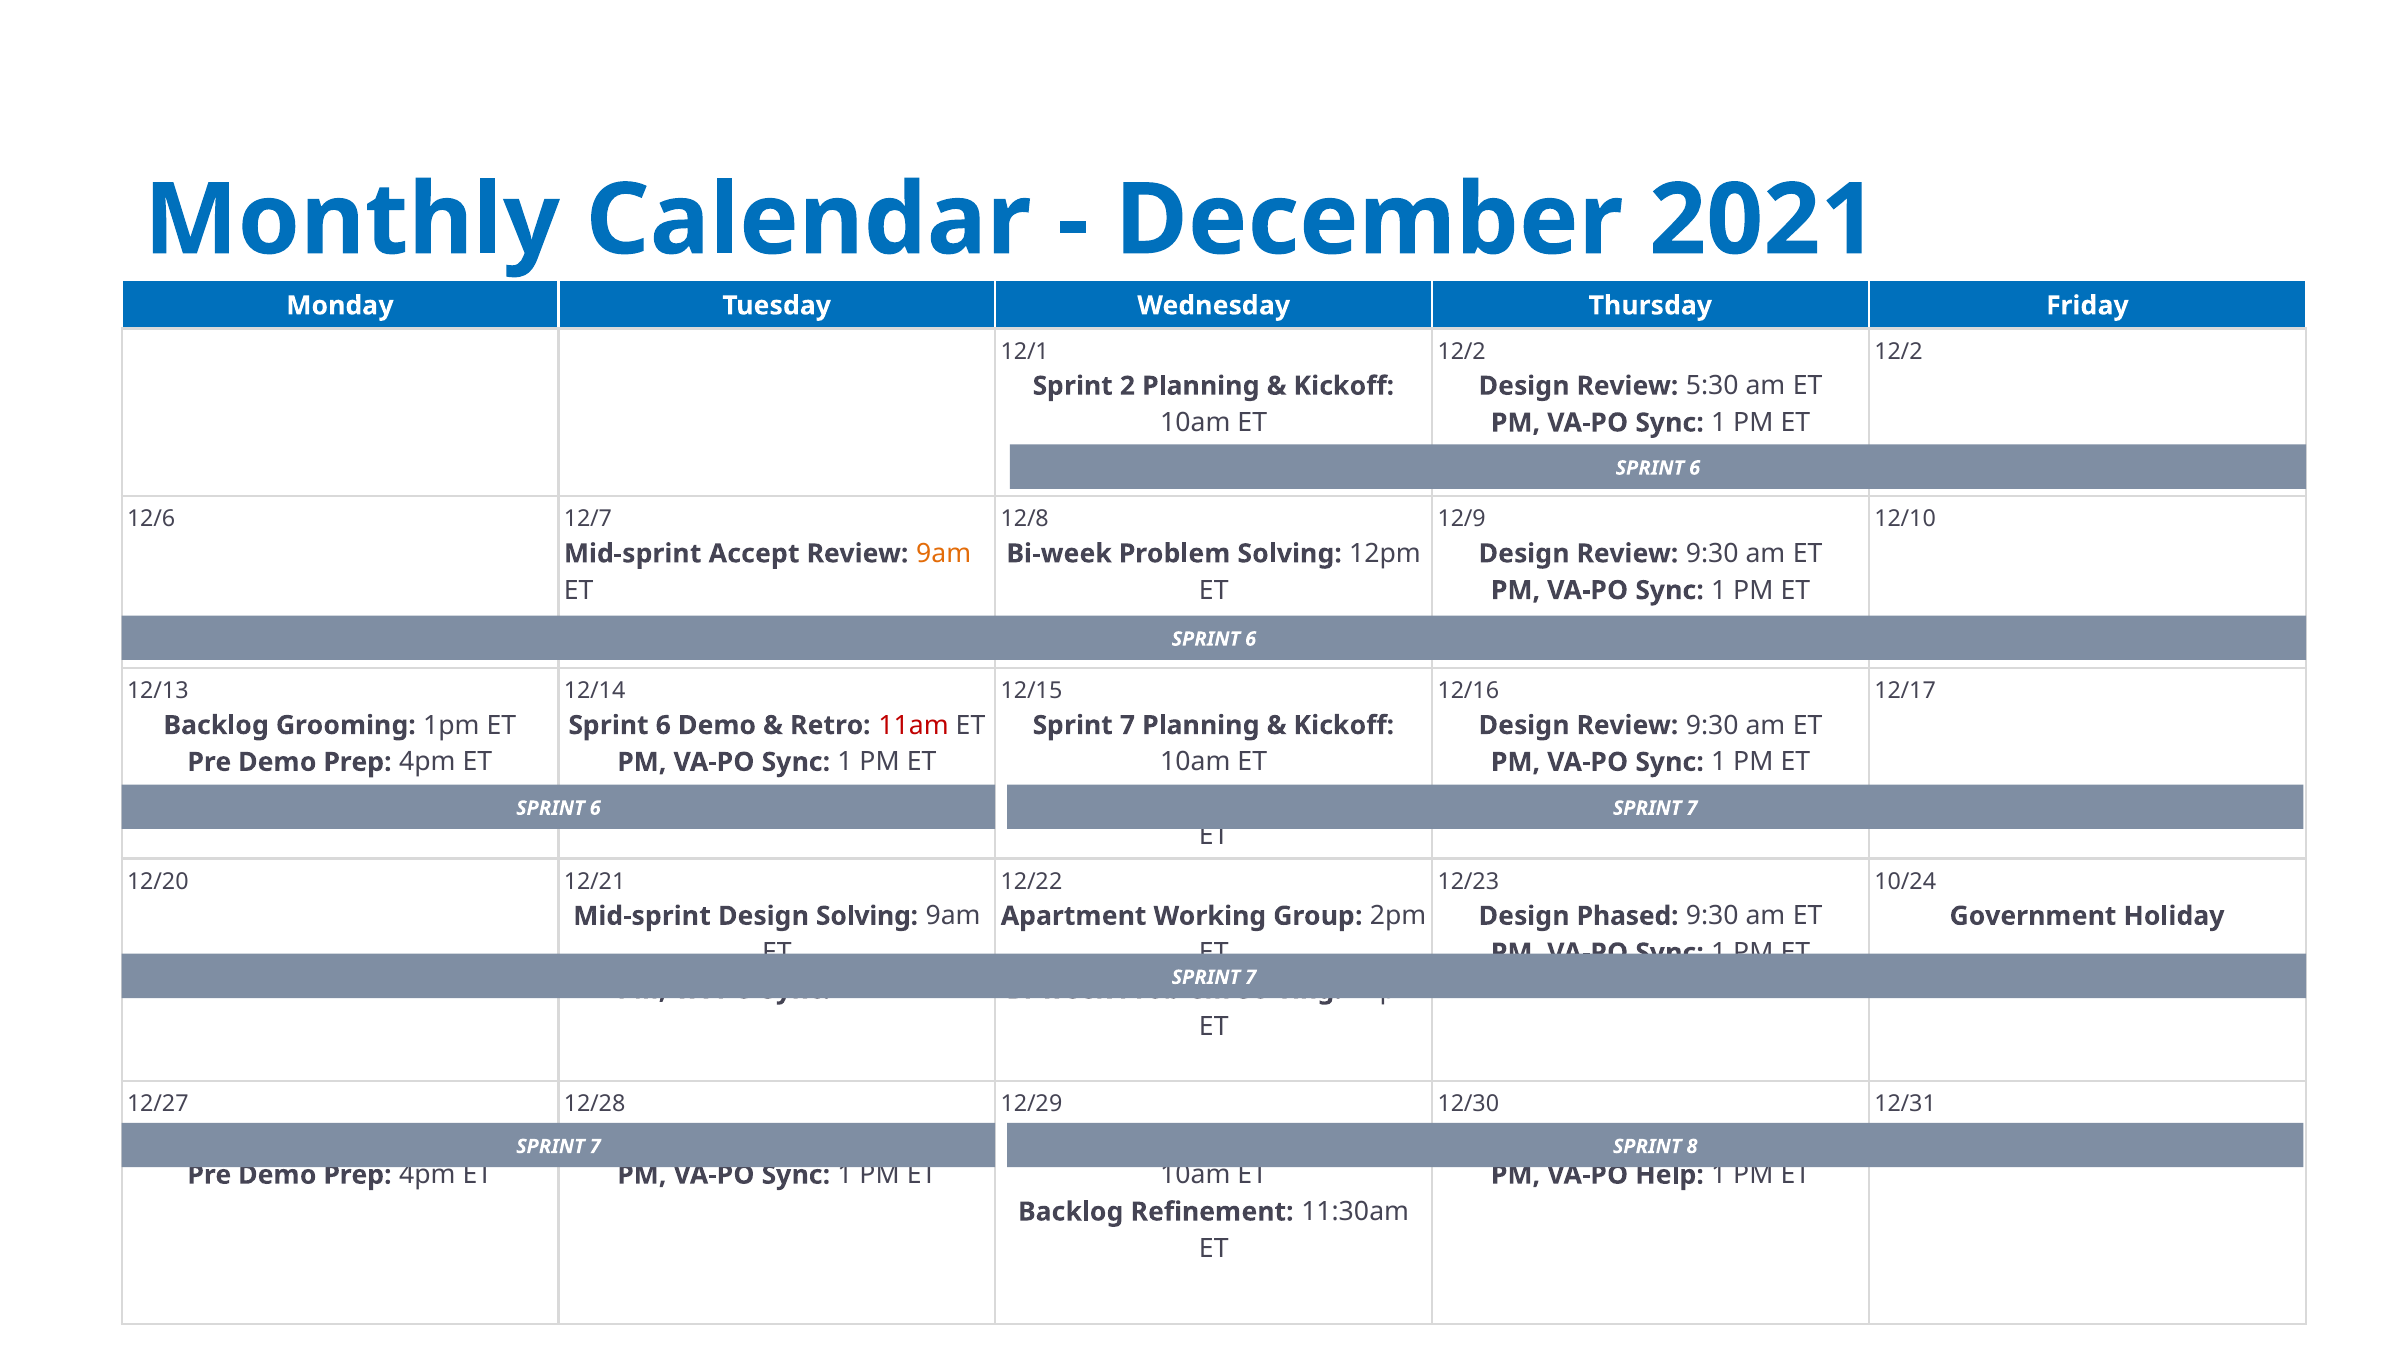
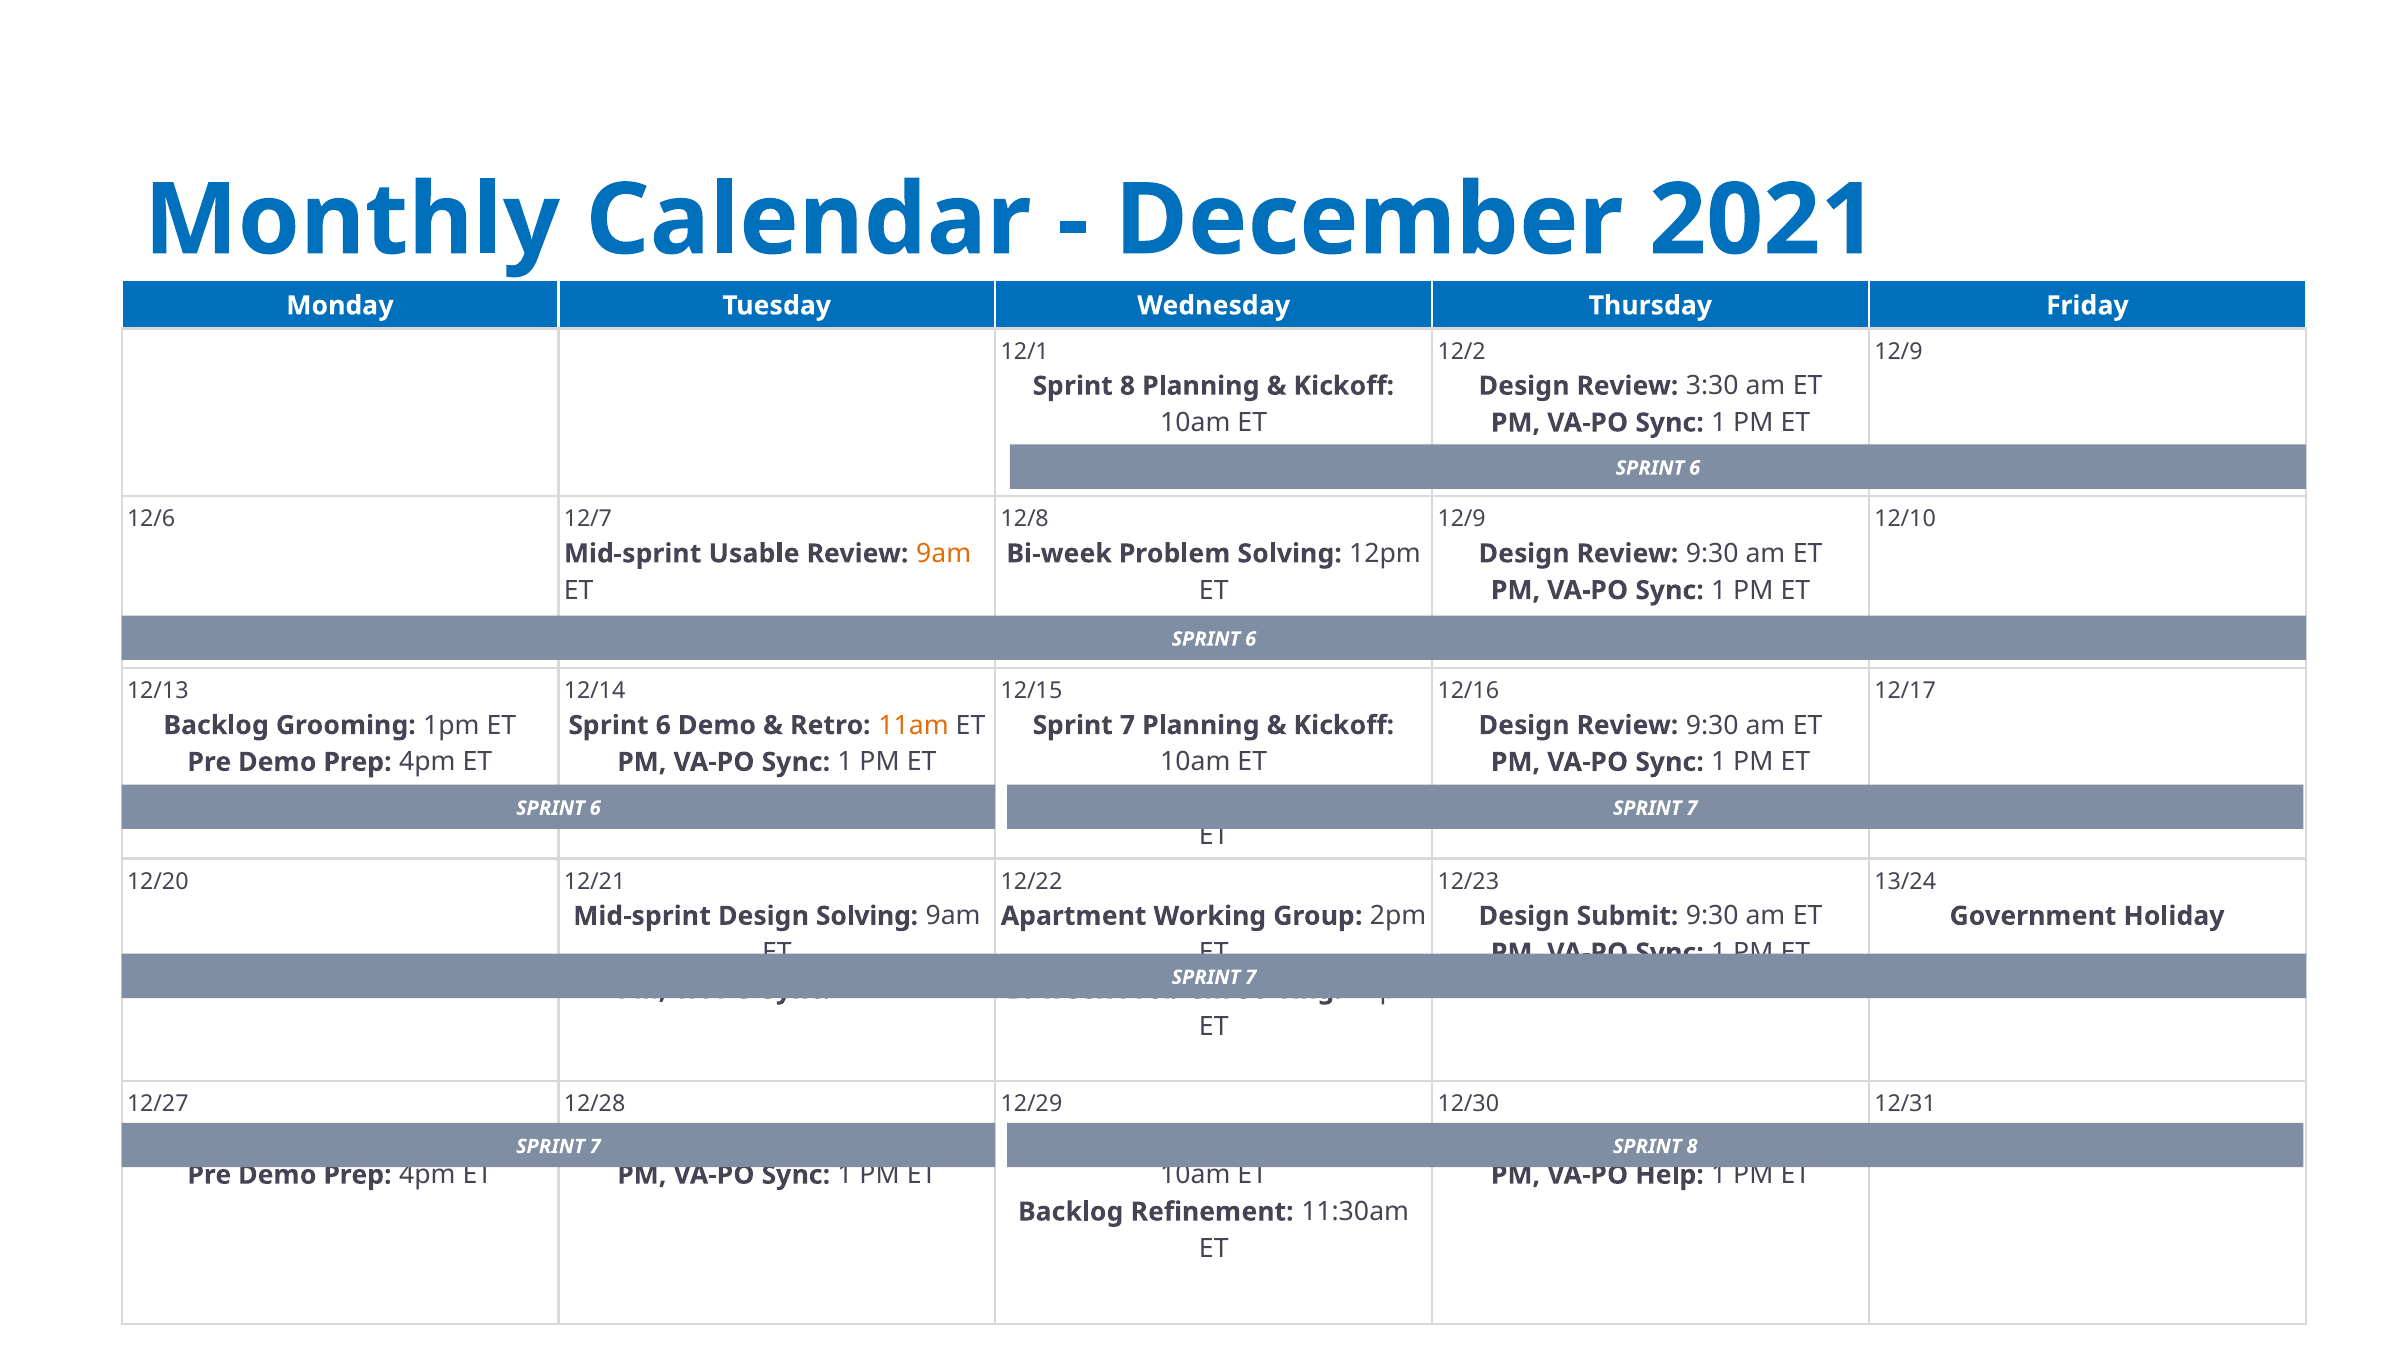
12/2: 12/2 -> 12/9 (1898, 352)
2: 2 -> 8 (1128, 386)
5:30: 5:30 -> 3:30 (1712, 386)
Accept: Accept -> Usable (754, 554)
11am colour: red -> orange (914, 726)
10/24: 10/24 -> 13/24 (1905, 882)
Phased: Phased -> Submit (1627, 916)
